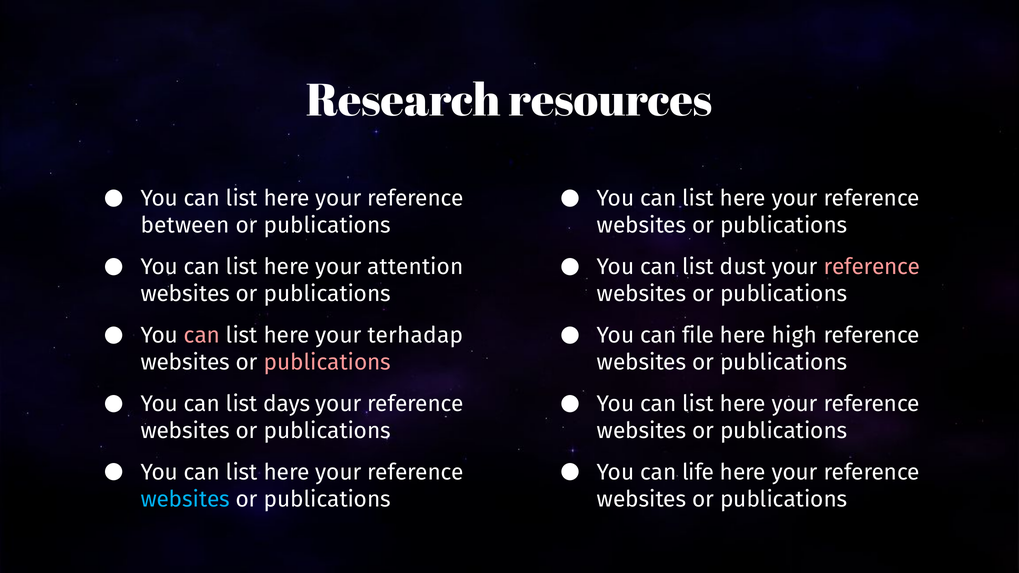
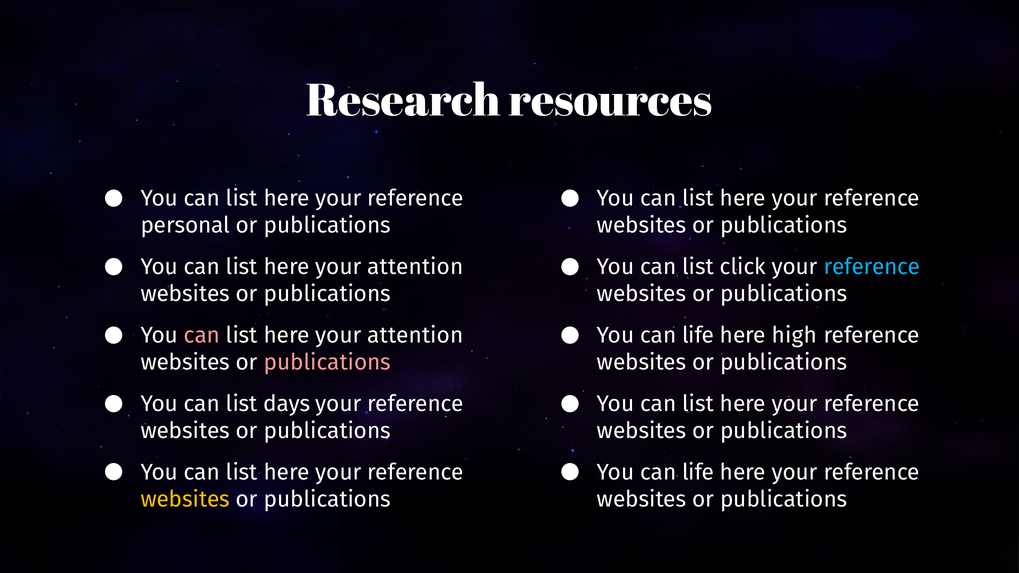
between: between -> personal (185, 225)
dust: dust -> click (743, 267)
reference colour: pink -> light blue (872, 267)
terhadap: terhadap -> attention (415, 335)
file: file -> life (698, 335)
websites colour: light blue -> yellow (185, 499)
